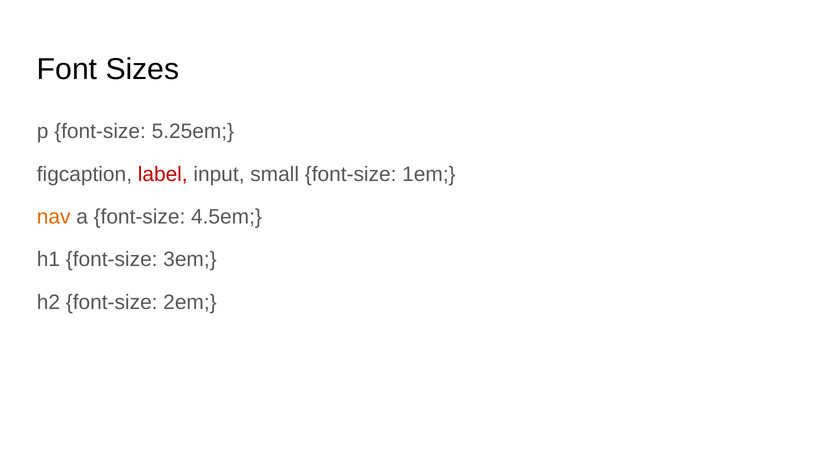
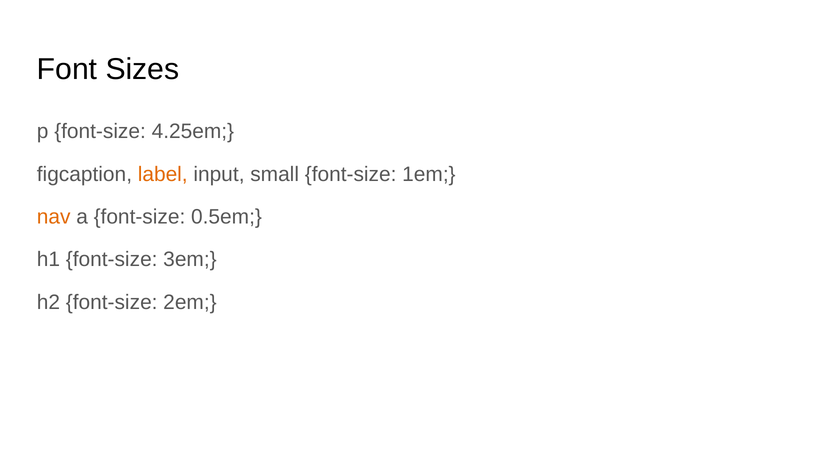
5.25em: 5.25em -> 4.25em (193, 131)
label colour: red -> orange (163, 174)
4.5em: 4.5em -> 0.5em (226, 217)
